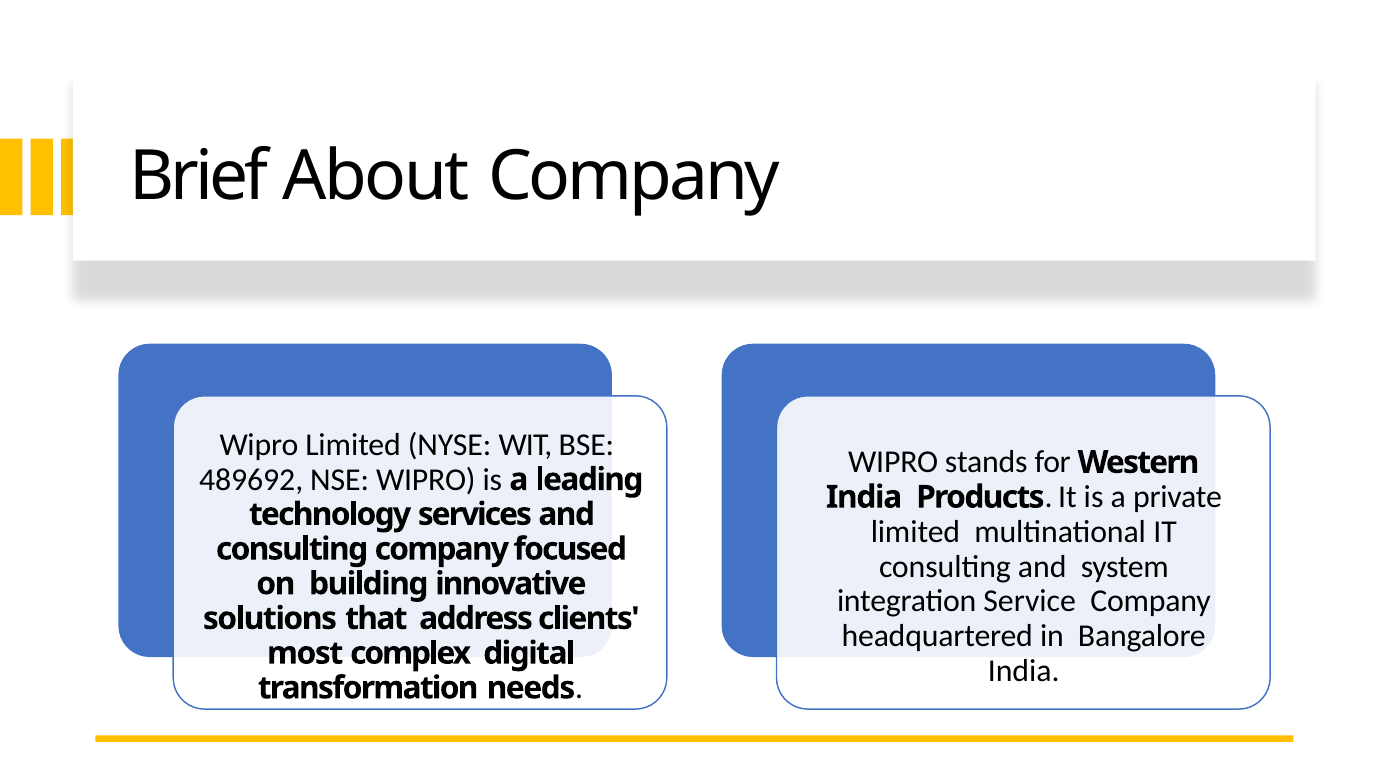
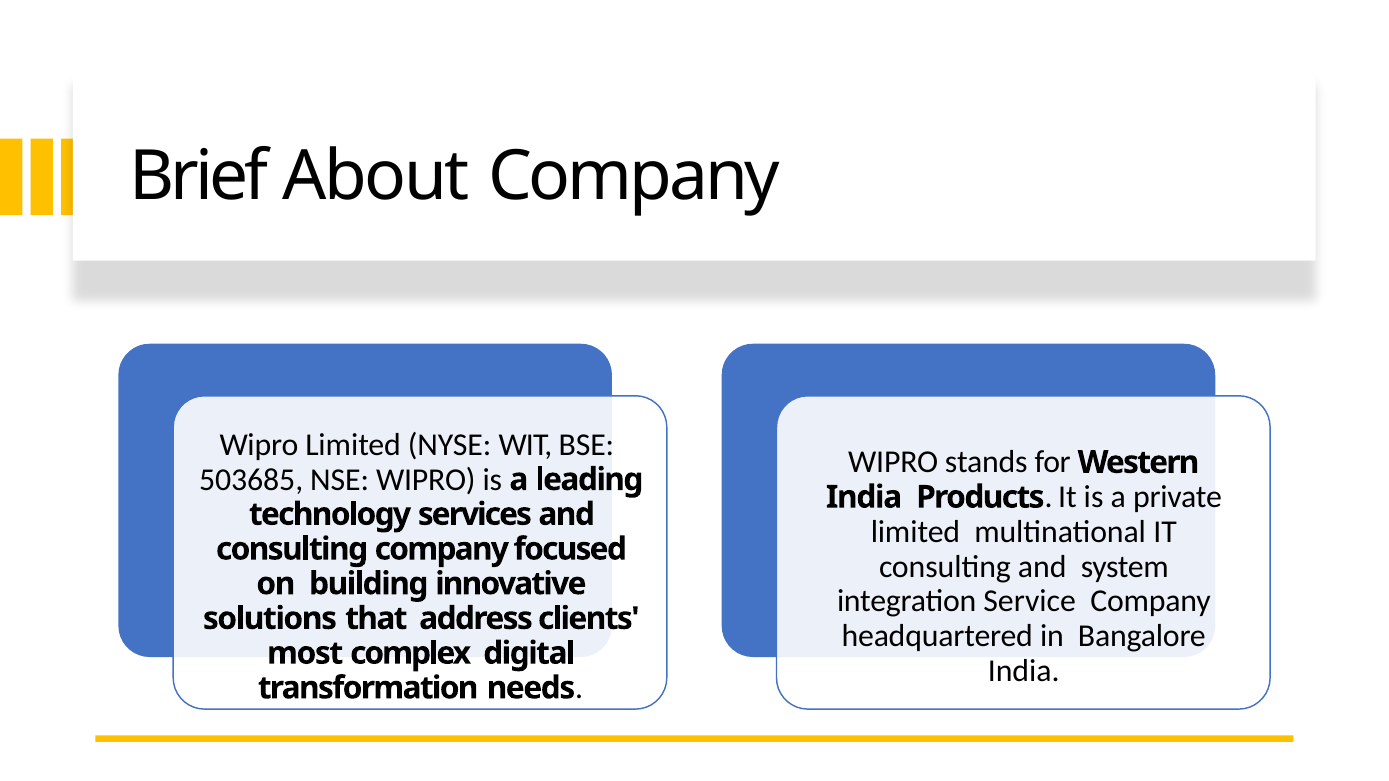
489692: 489692 -> 503685 (251, 480)
